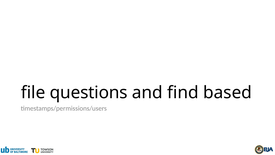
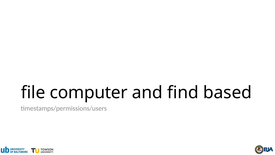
questions: questions -> computer (89, 92)
